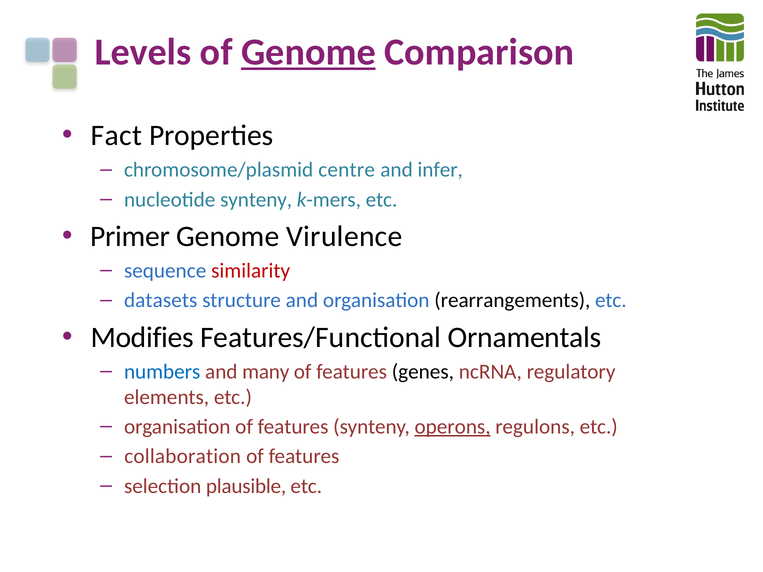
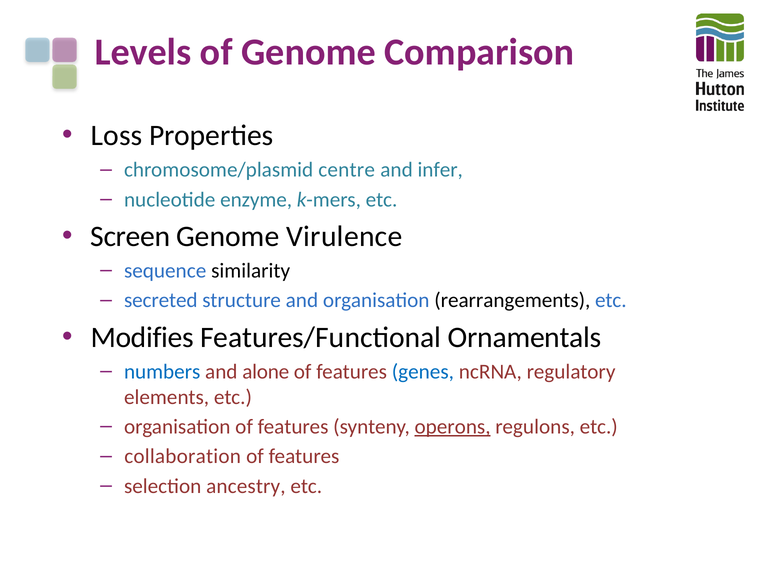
Genome underline: present -> none (308, 52)
Fact: Fact -> Loss (116, 136)
nucleotide synteny: synteny -> enzyme (256, 200)
Primer: Primer -> Screen (130, 237)
similarity colour: red -> black (251, 271)
datasets: datasets -> secreted (161, 301)
many: many -> alone (266, 372)
genes colour: black -> blue (423, 372)
plausible: plausible -> ancestry (246, 486)
